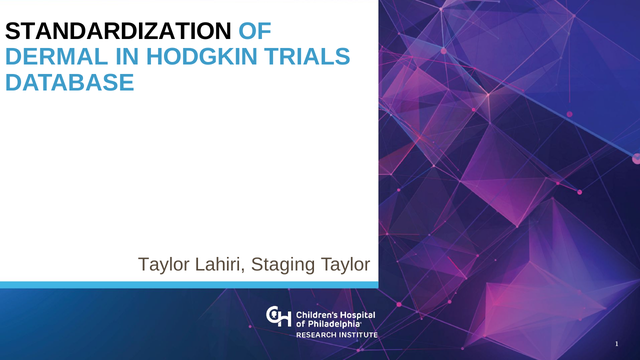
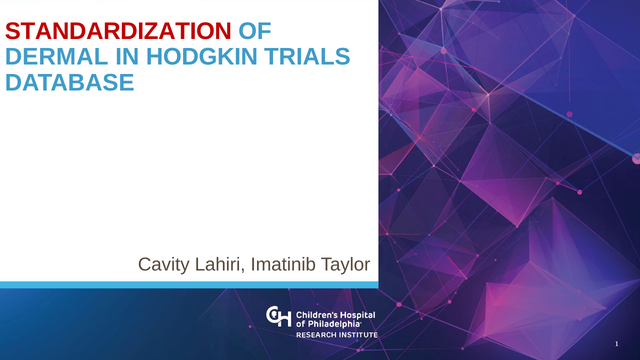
STANDARDIZATION colour: black -> red (118, 31)
Taylor: Taylor -> Cavity (164, 265)
Staging: Staging -> Imatinib (283, 265)
